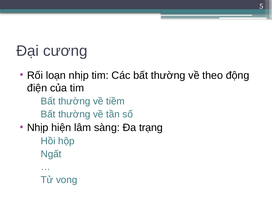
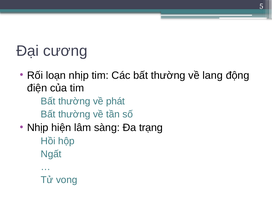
theo: theo -> lang (213, 75)
tiềm: tiềm -> phát (116, 101)
